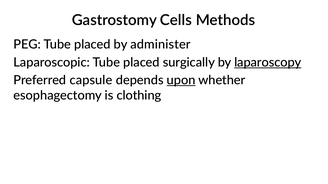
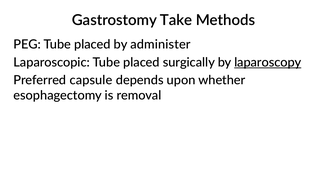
Cells: Cells -> Take (176, 20)
upon underline: present -> none (181, 80)
clothing: clothing -> removal (139, 96)
